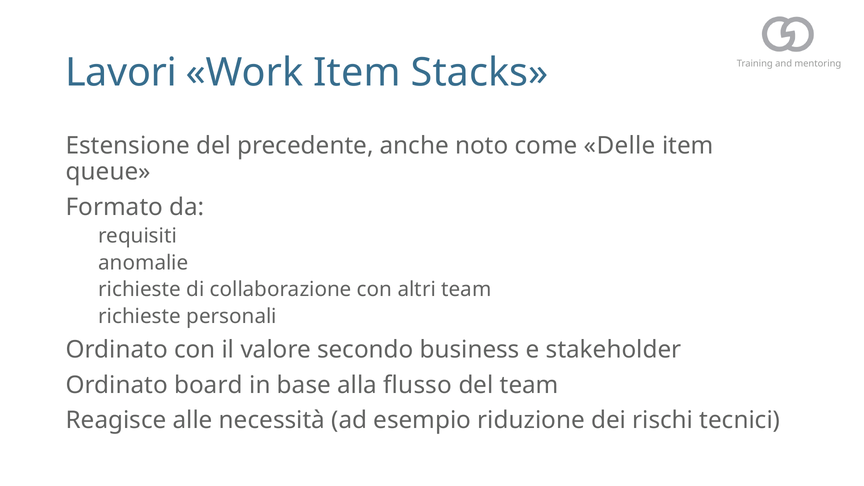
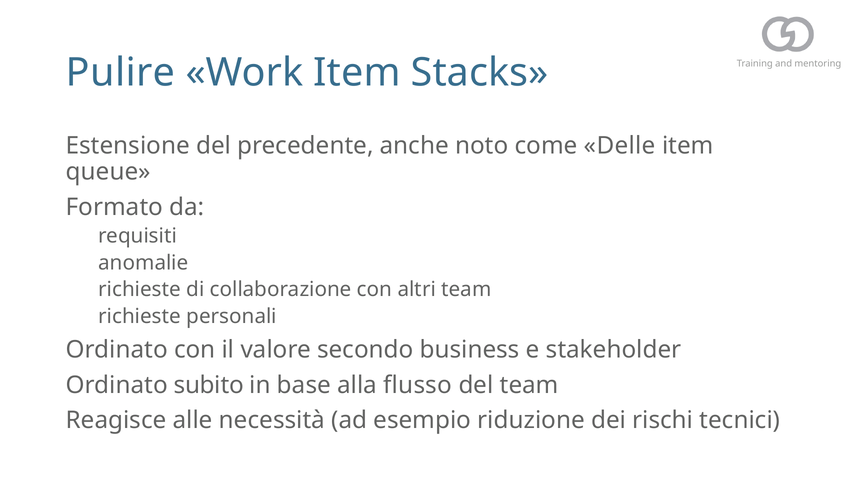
Lavori: Lavori -> Pulire (121, 73)
board: board -> subito (209, 385)
